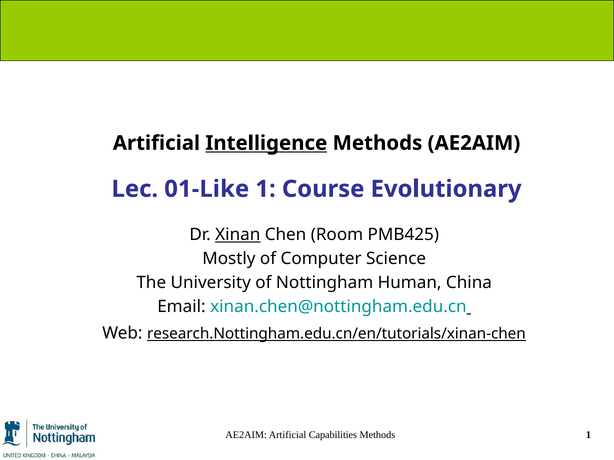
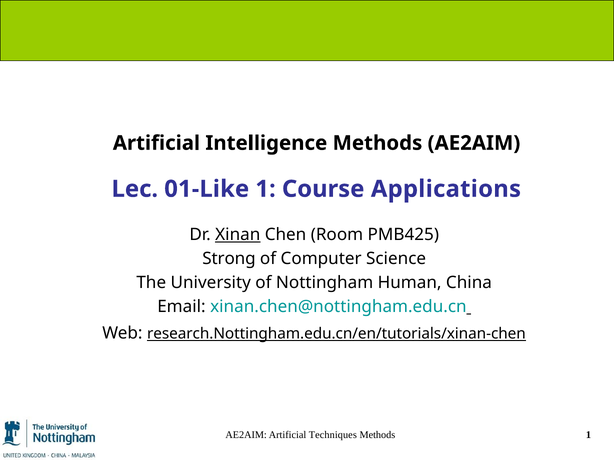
Intelligence underline: present -> none (266, 143)
Evolutionary: Evolutionary -> Applications (446, 189)
Mostly: Mostly -> Strong (229, 259)
Capabilities: Capabilities -> Techniques (333, 435)
